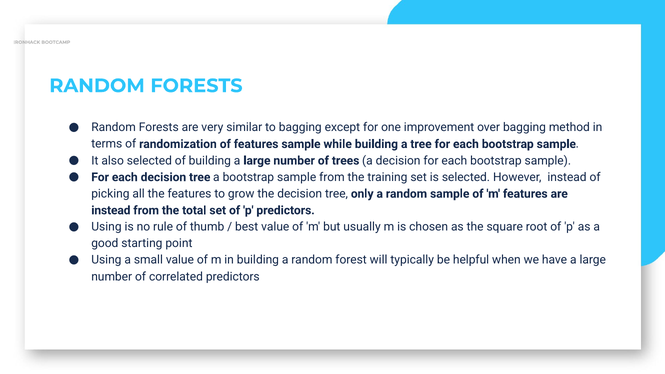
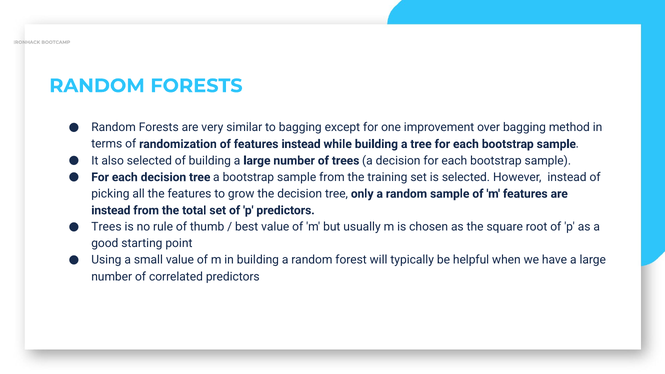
features sample: sample -> instead (301, 144)
Using: Using -> Trees (106, 227)
